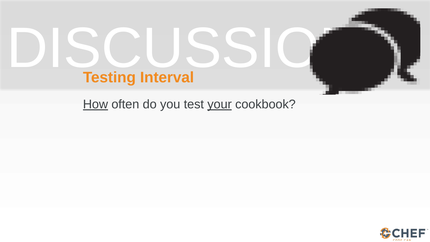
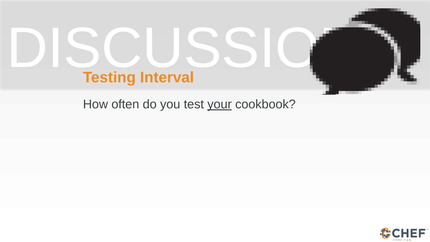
How underline: present -> none (95, 104)
